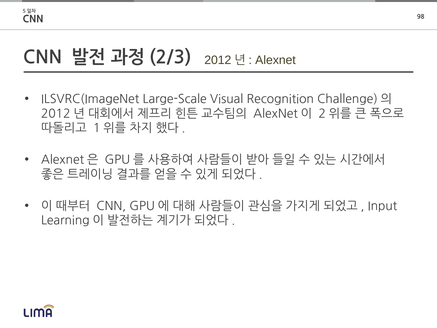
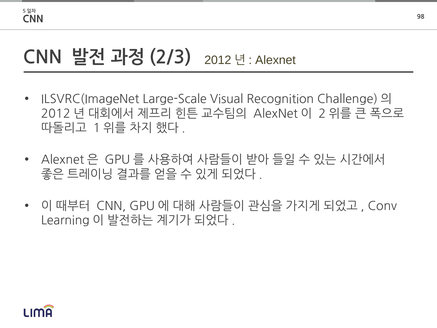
Input: Input -> Conv (382, 206)
